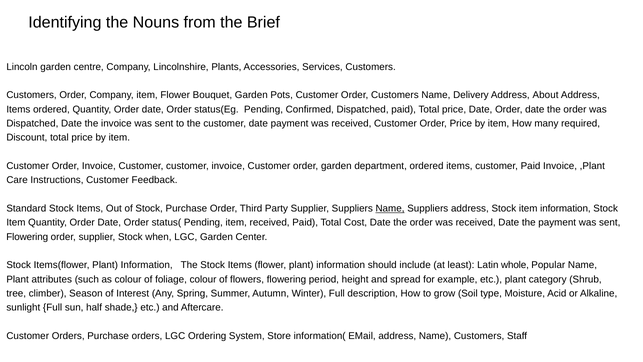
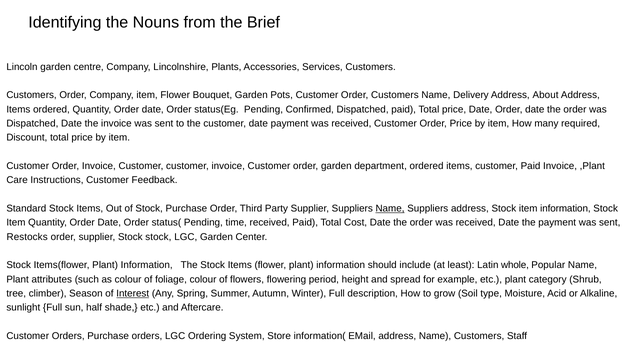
Pending item: item -> time (236, 223)
Flowering: Flowering -> Restocks (27, 237)
Stock when: when -> stock (158, 237)
Interest underline: none -> present (133, 293)
